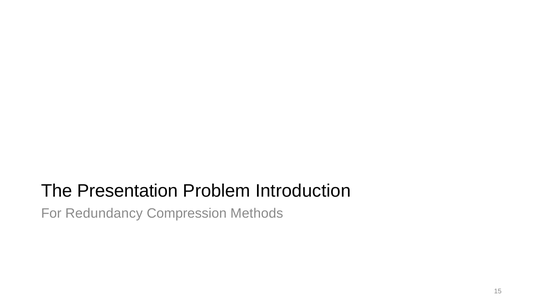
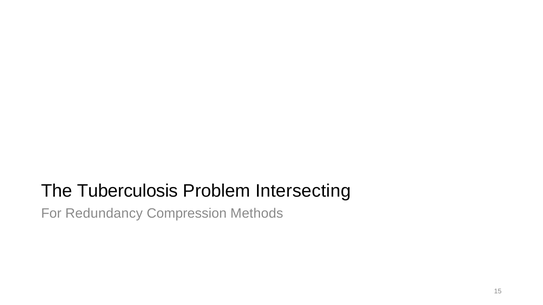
Presentation: Presentation -> Tuberculosis (128, 191)
Introduction: Introduction -> Intersecting (303, 191)
